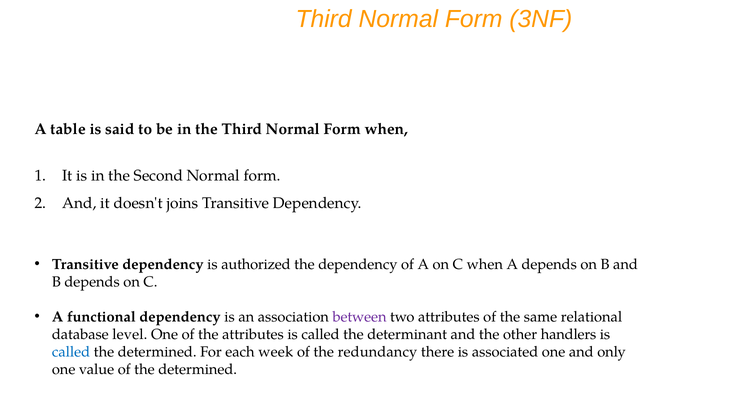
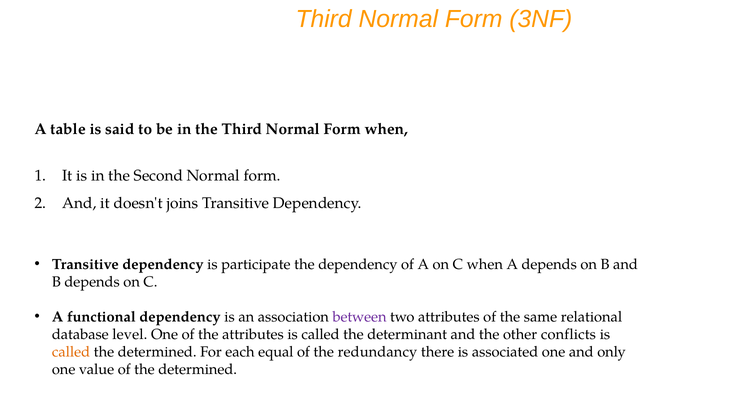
authorized: authorized -> participate (256, 264)
handlers: handlers -> conflicts (568, 335)
called colour: blue -> orange (71, 352)
week: week -> equal (276, 352)
